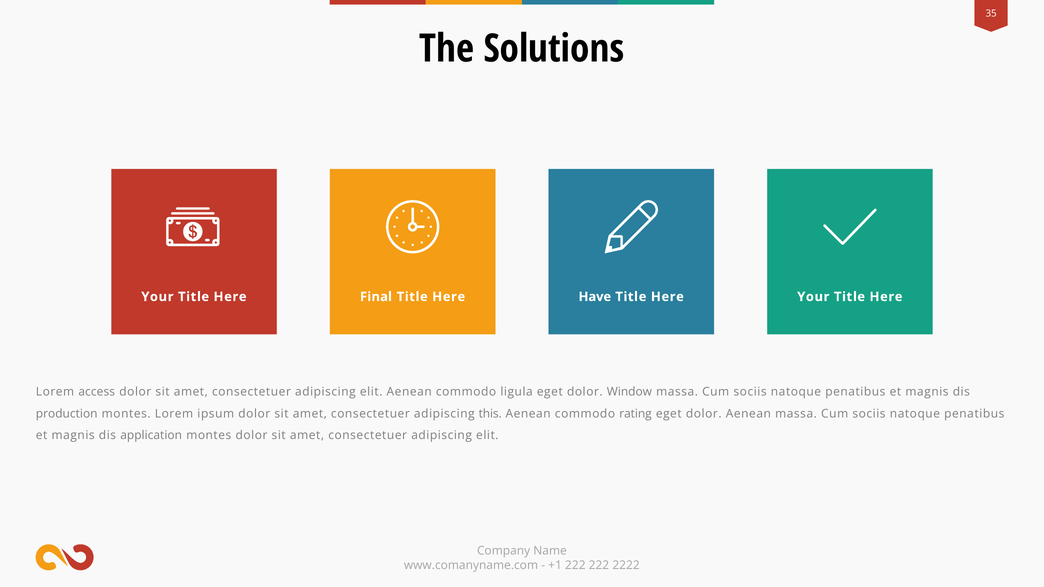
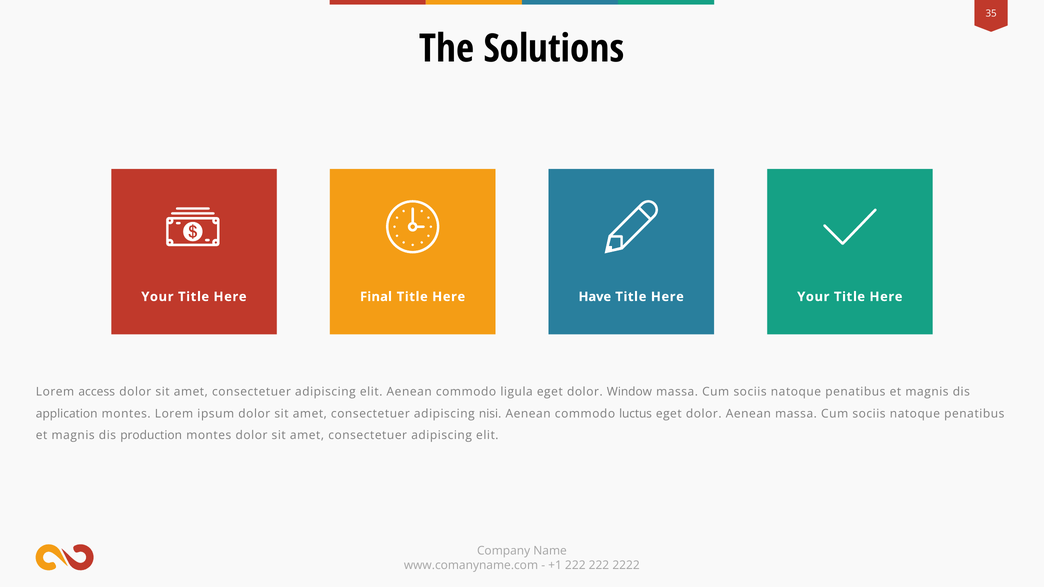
production: production -> application (67, 414)
this: this -> nisi (490, 414)
rating: rating -> luctus (636, 414)
application: application -> production (151, 436)
